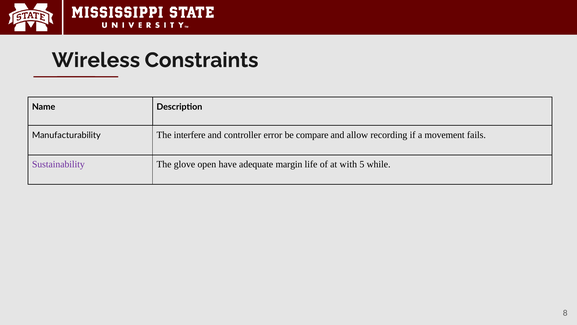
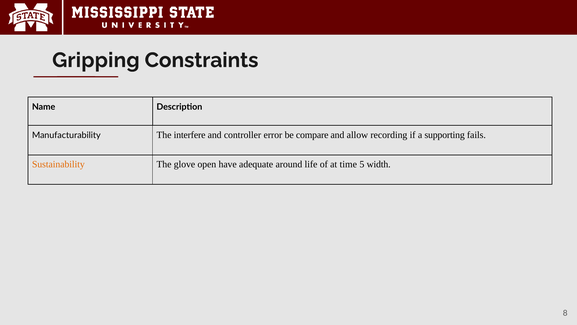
Wireless: Wireless -> Gripping (96, 60)
movement: movement -> supporting (445, 135)
Sustainability colour: purple -> orange (58, 164)
margin: margin -> around (289, 164)
with: with -> time (348, 164)
while: while -> width (379, 164)
